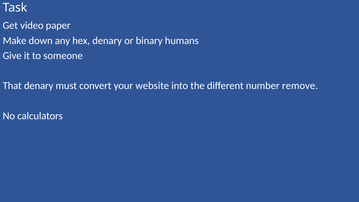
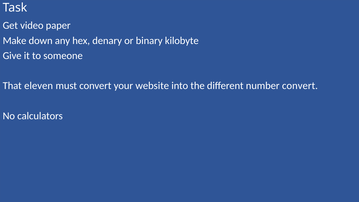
humans: humans -> kilobyte (182, 41)
That denary: denary -> eleven (39, 86)
number remove: remove -> convert (300, 86)
